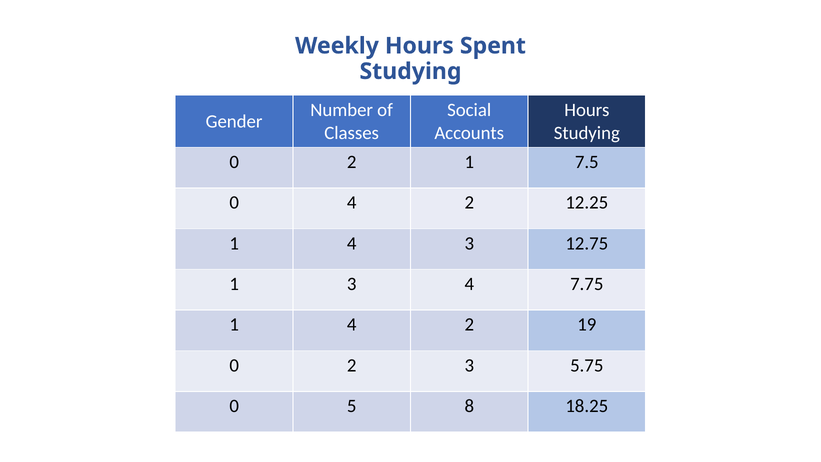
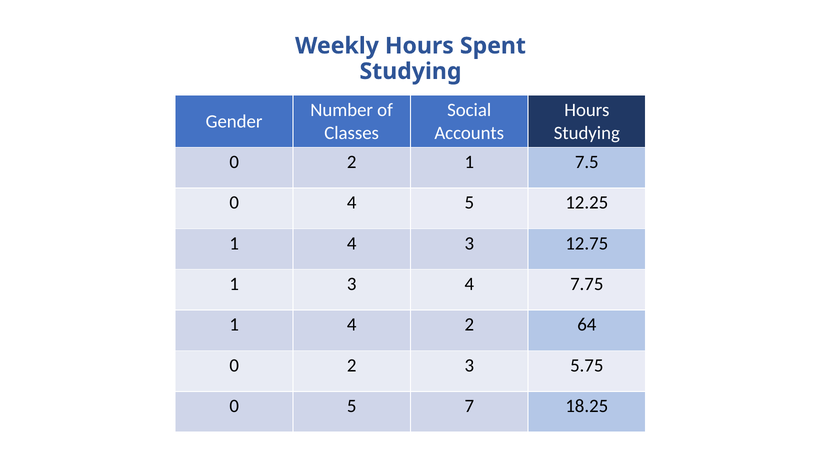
0 4 2: 2 -> 5 (469, 203)
19: 19 -> 64 (587, 325)
8: 8 -> 7 (469, 406)
